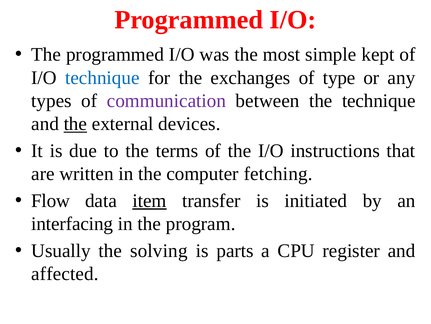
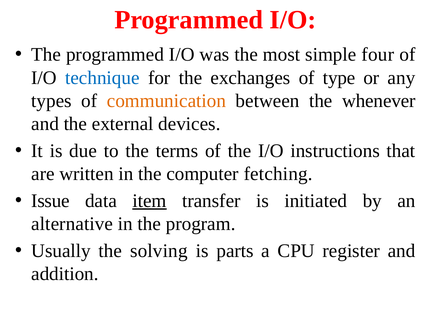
kept: kept -> four (378, 55)
communication colour: purple -> orange (166, 101)
the technique: technique -> whenever (379, 101)
the underline: present -> none (75, 124)
Flow: Flow -> Issue (50, 200)
interfacing: interfacing -> alternative (72, 223)
affected: affected -> addition (65, 273)
